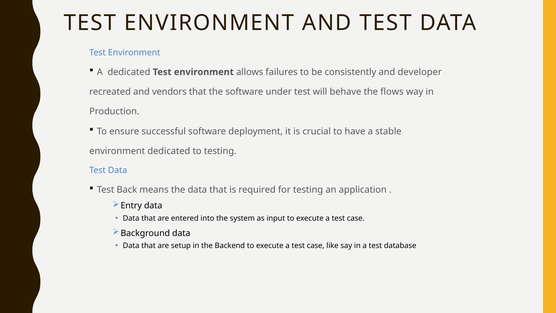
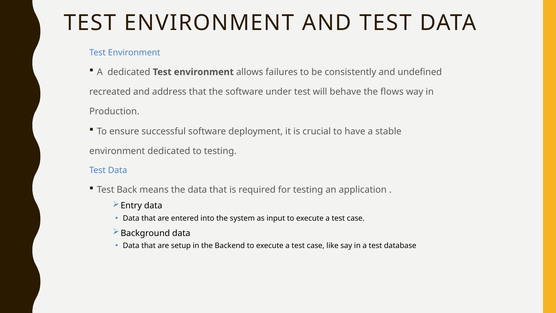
developer: developer -> undefined (420, 72)
vendors: vendors -> address (169, 92)
